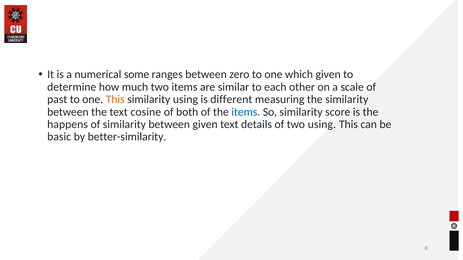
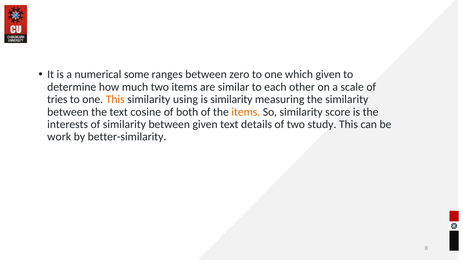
past: past -> tries (57, 100)
is different: different -> similarity (231, 100)
items colour: blue -> orange (246, 112)
happens: happens -> interests (68, 125)
two using: using -> study (322, 125)
basic: basic -> work (59, 137)
